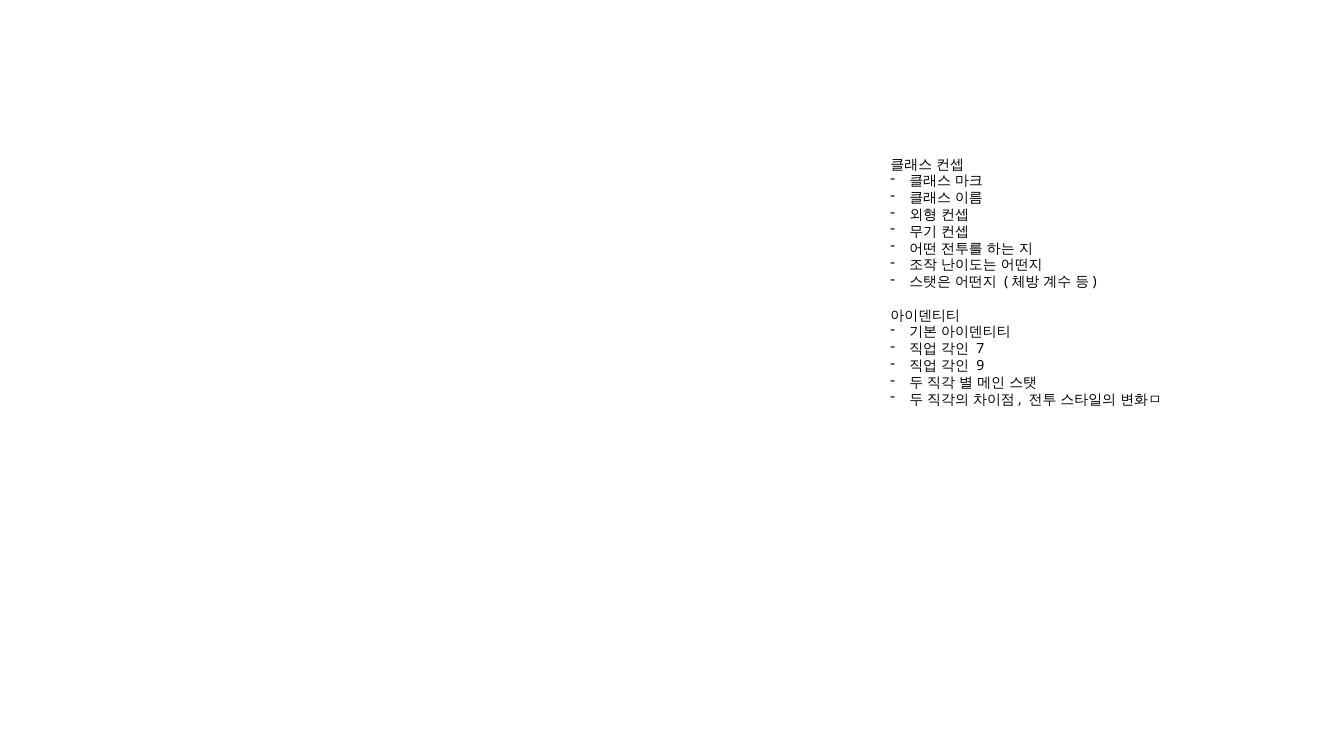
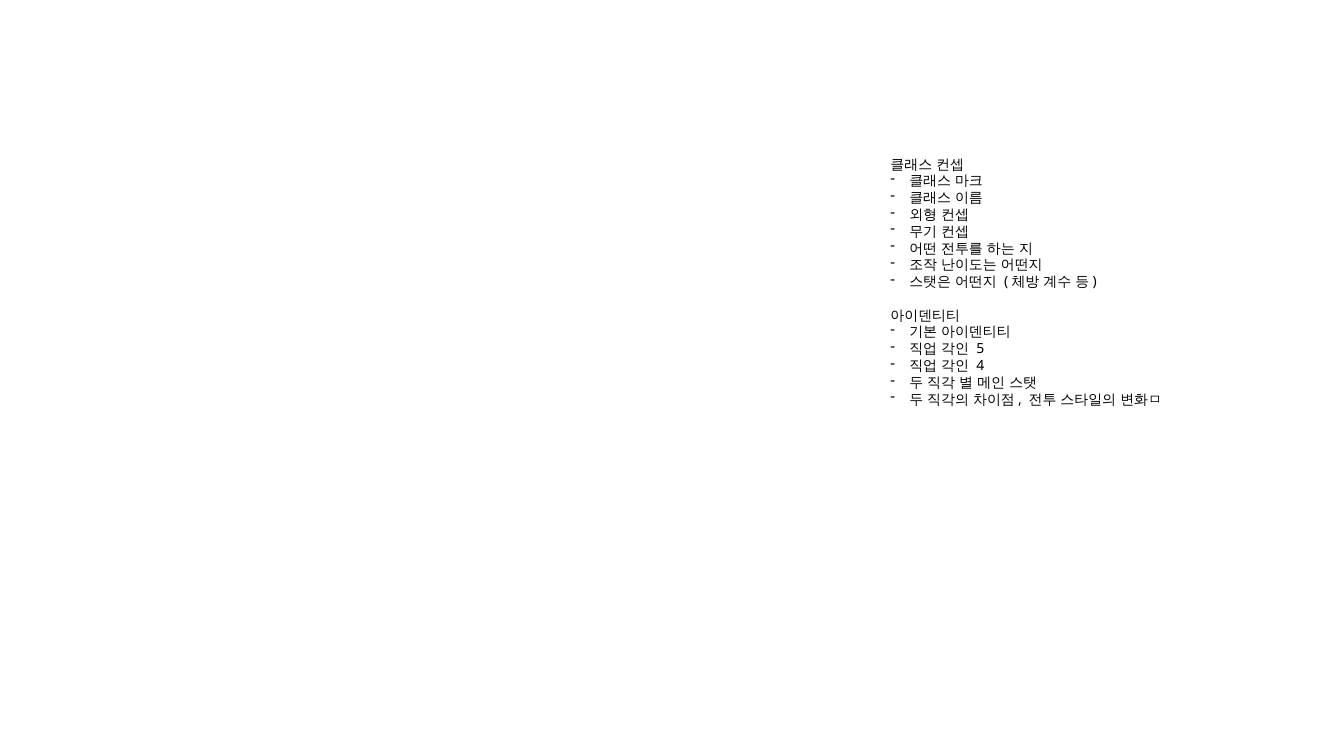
7: 7 -> 5 (980, 349)
9: 9 -> 4 (980, 366)
